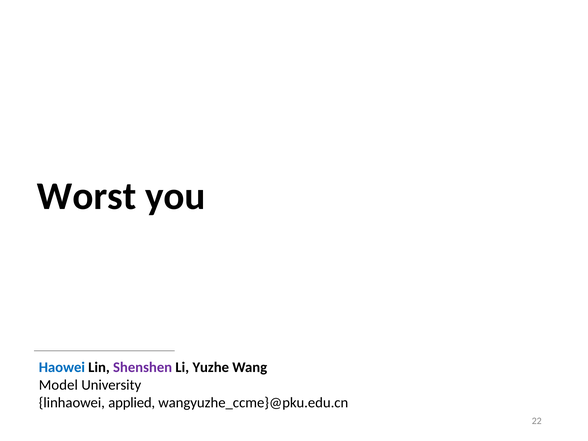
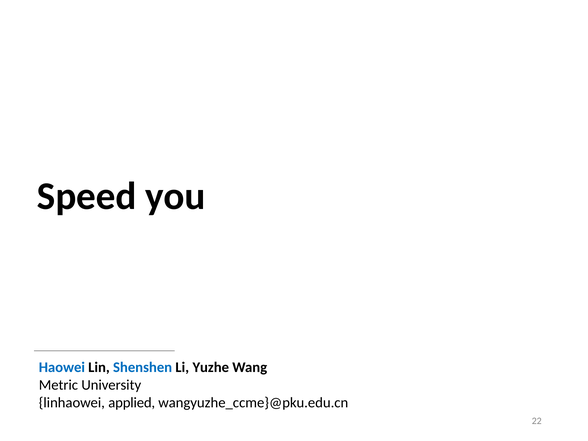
Worst: Worst -> Speed (87, 196)
Shenshen colour: purple -> blue (143, 367)
Model: Model -> Metric (58, 385)
